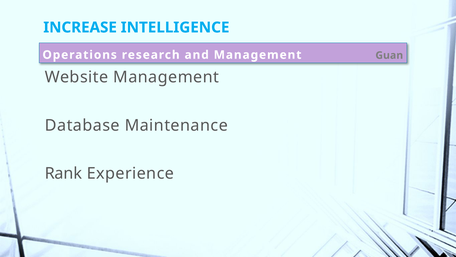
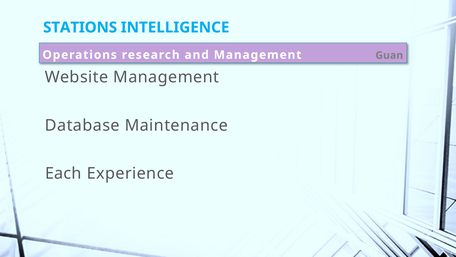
INCREASE: INCREASE -> STATIONS (80, 27)
Rank: Rank -> Each (63, 173)
